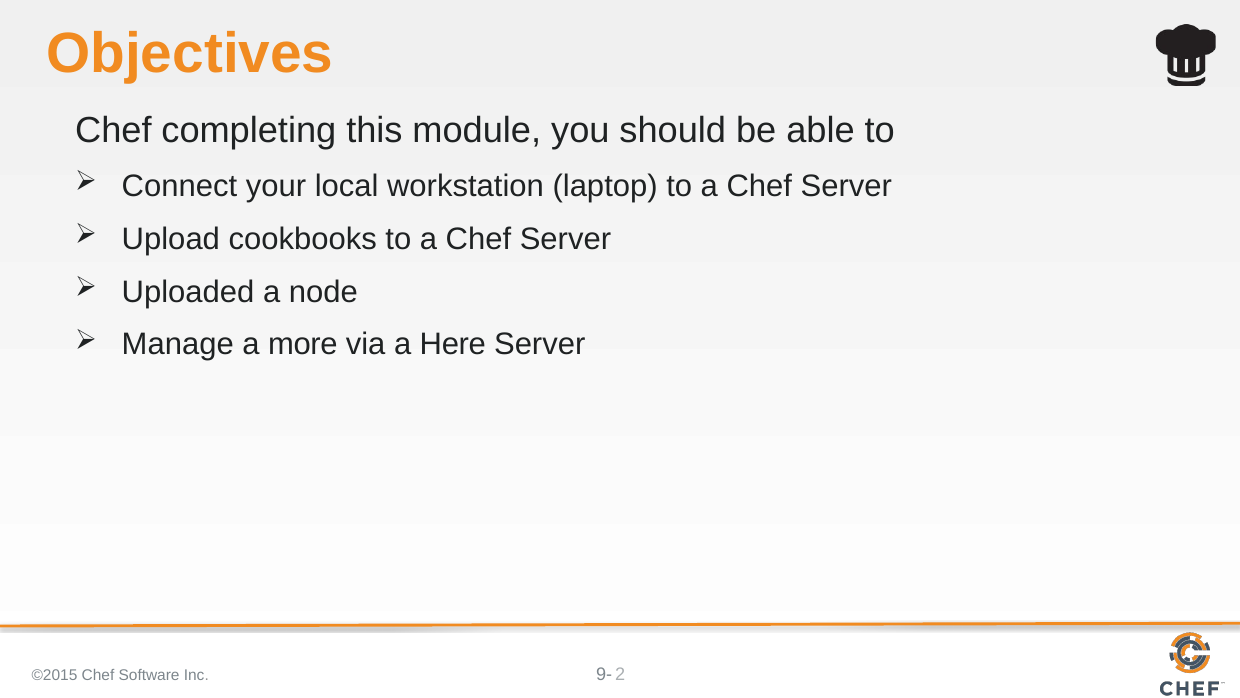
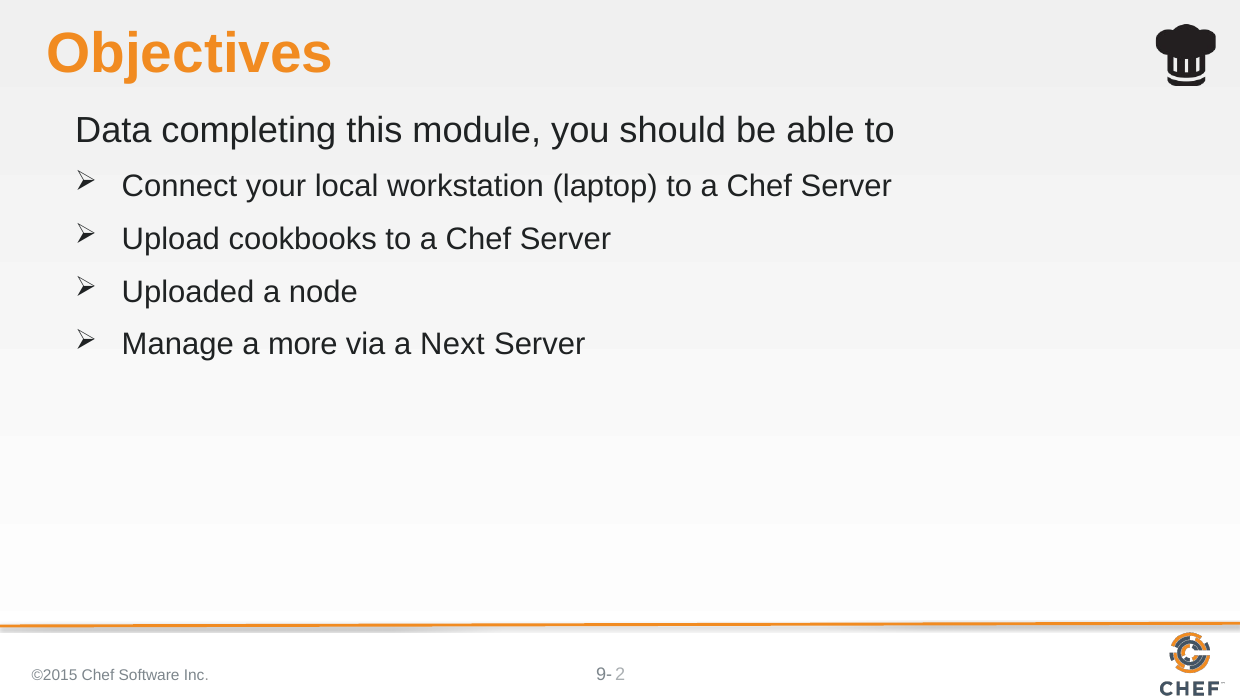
Chef: Chef -> Data (113, 131)
Here: Here -> Next (452, 344)
